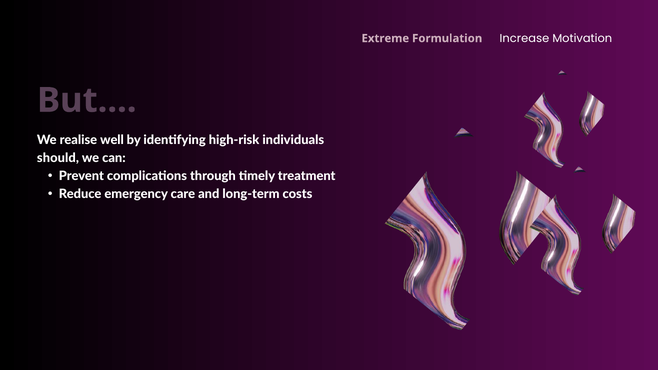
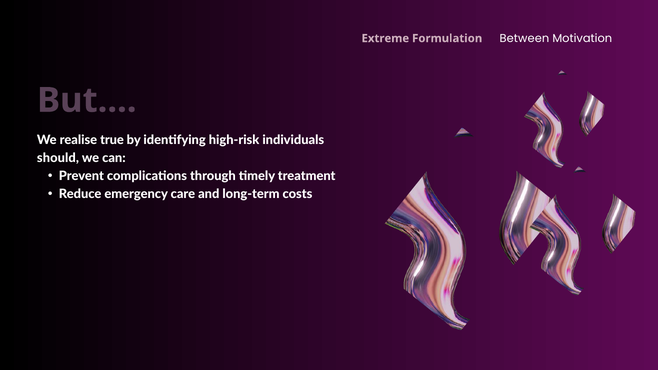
Increase: Increase -> Between (524, 38)
well: well -> true (112, 140)
